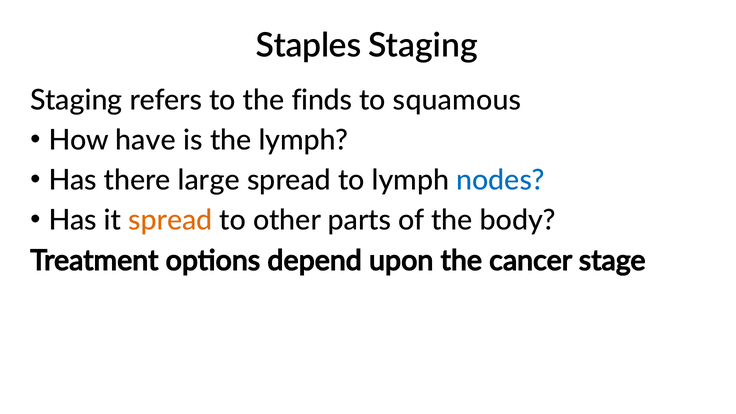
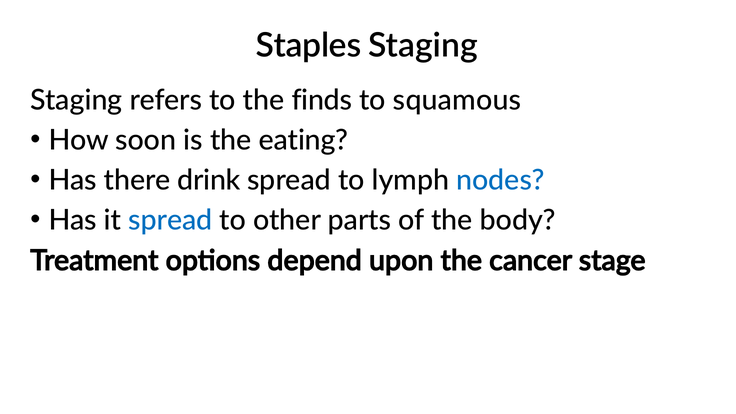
have: have -> soon (146, 140)
the lymph: lymph -> eating (304, 140)
large: large -> drink (209, 180)
spread colour: orange -> blue (170, 220)
